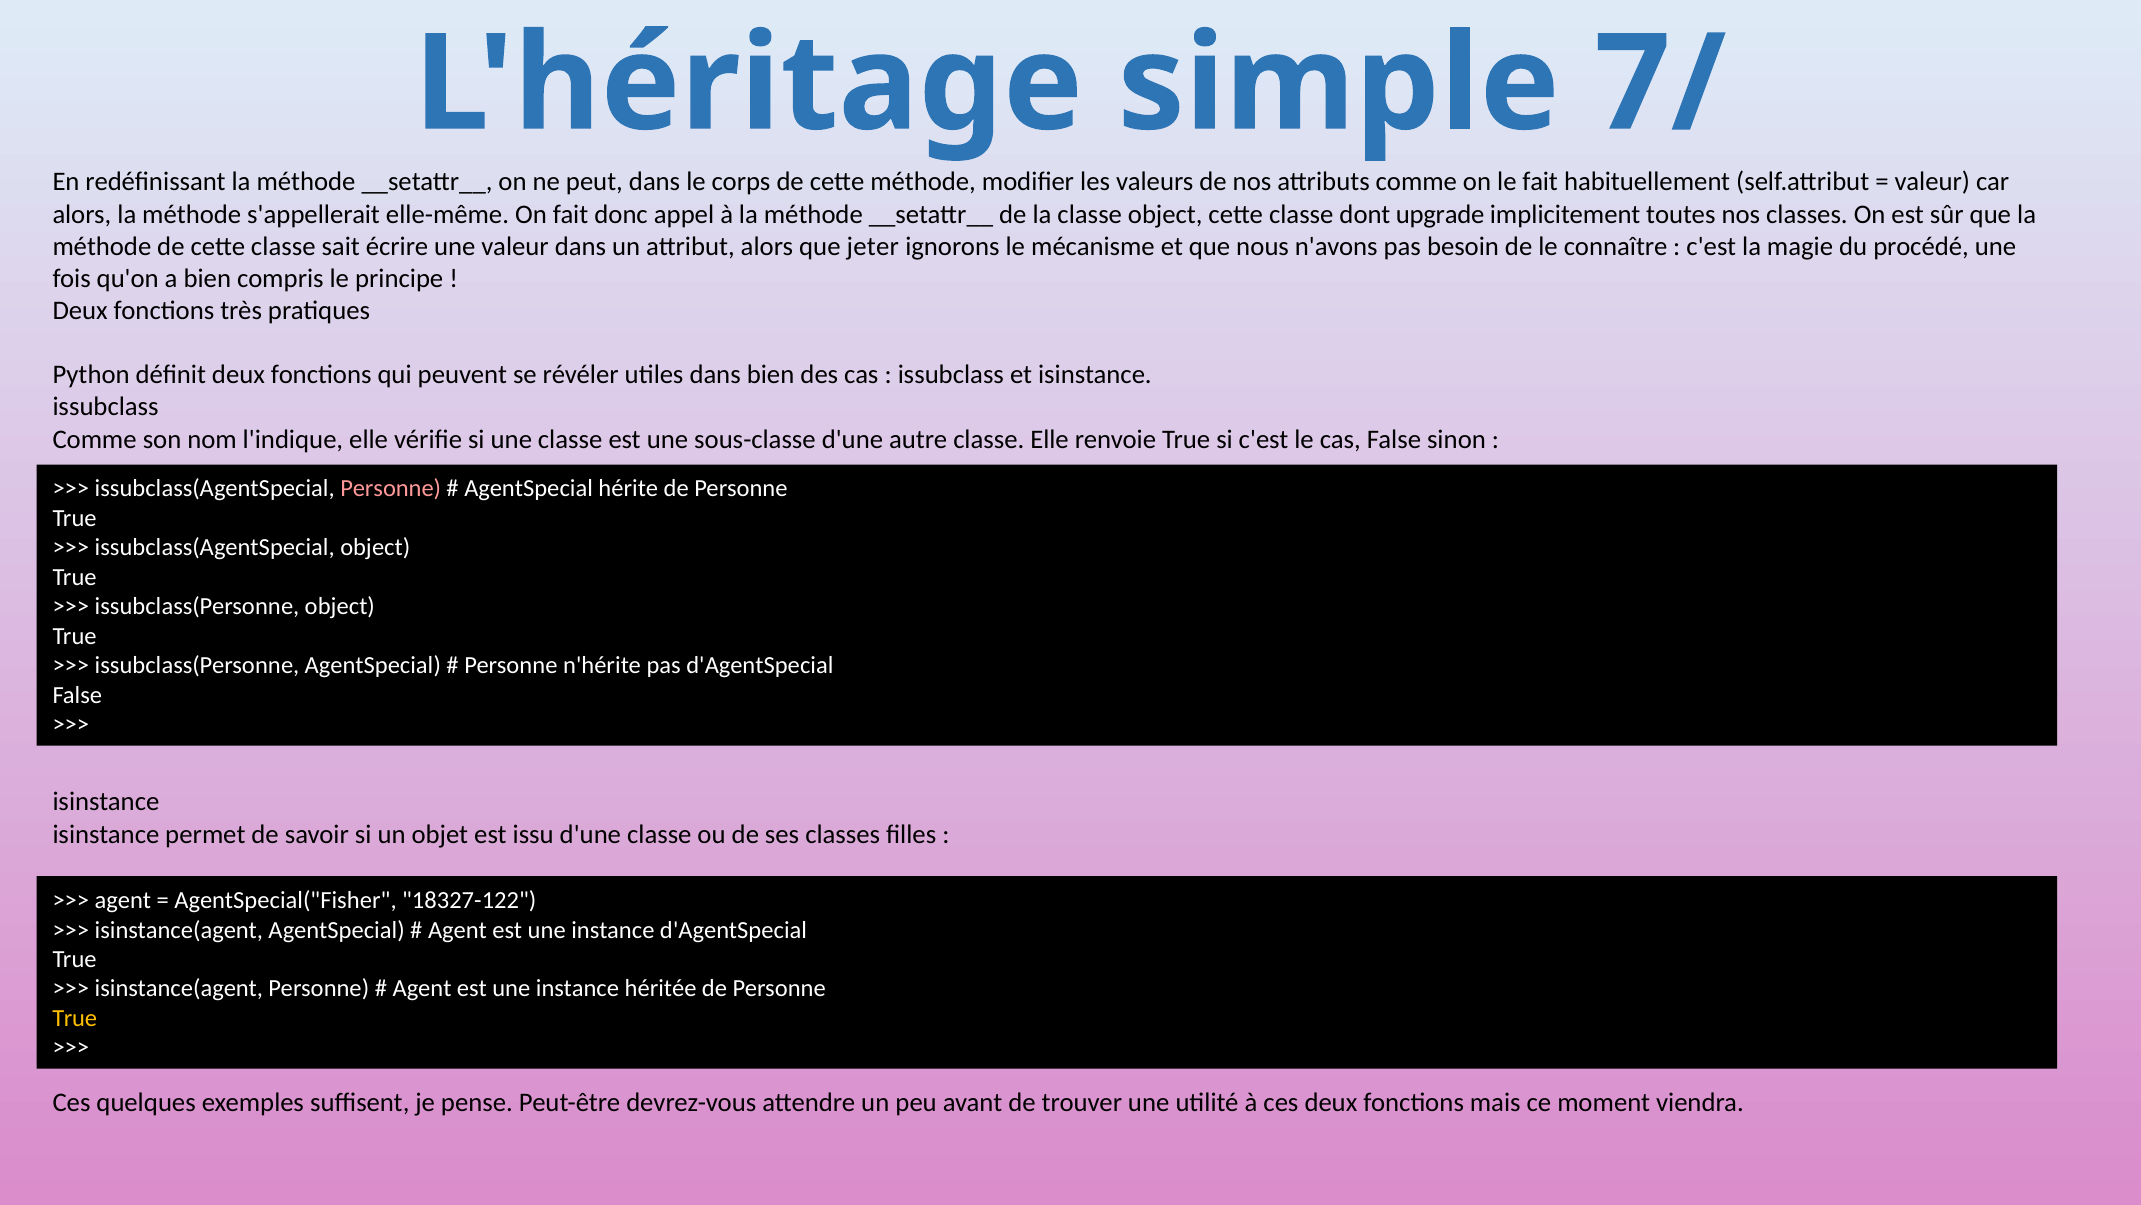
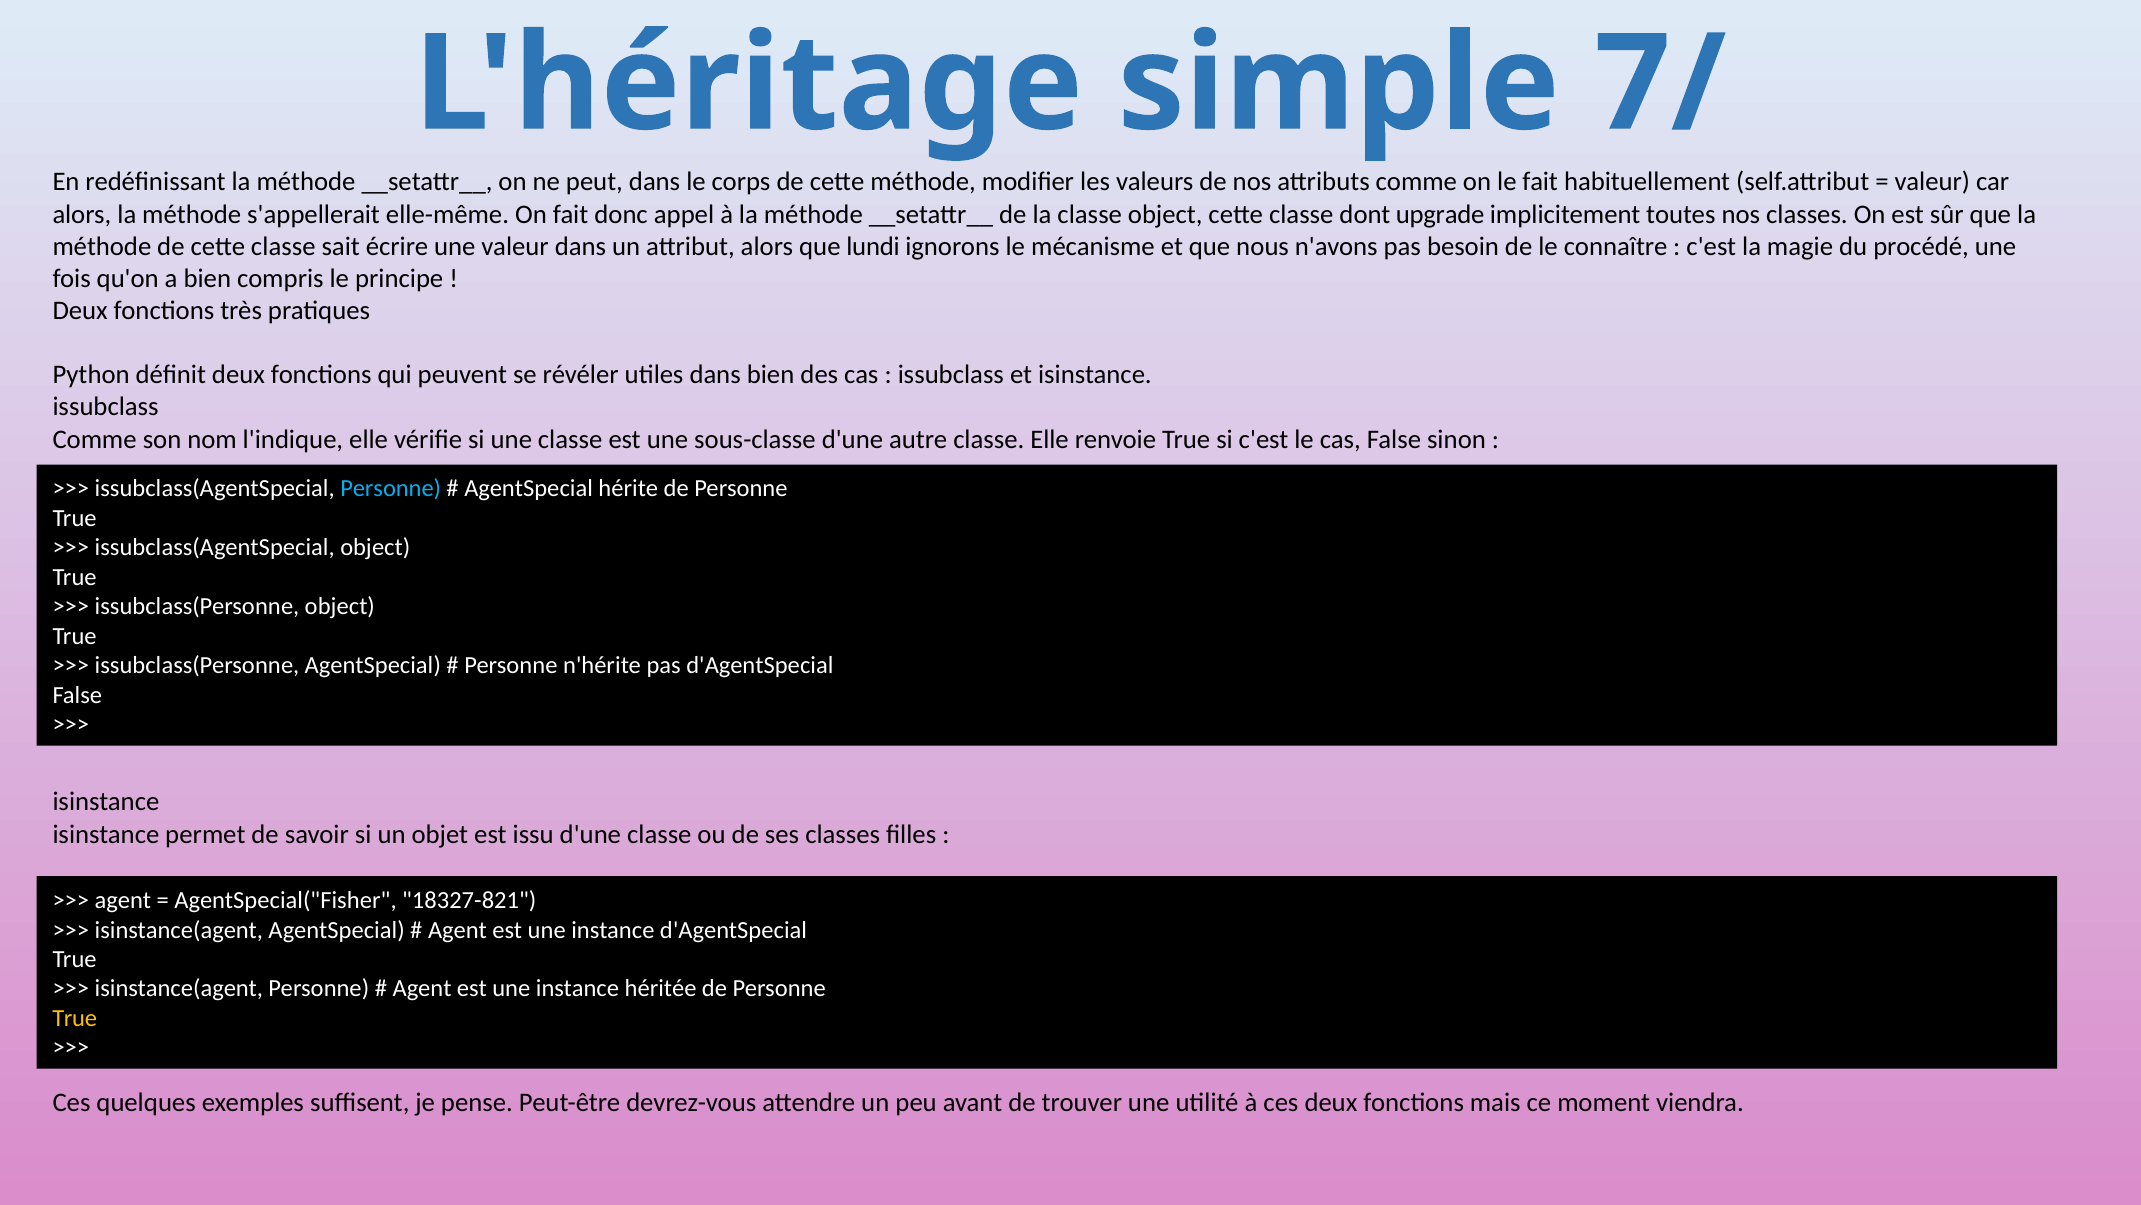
jeter: jeter -> lundi (873, 246)
Personne colour: pink -> light blue (391, 489)
18327-122: 18327-122 -> 18327-821 (469, 900)
